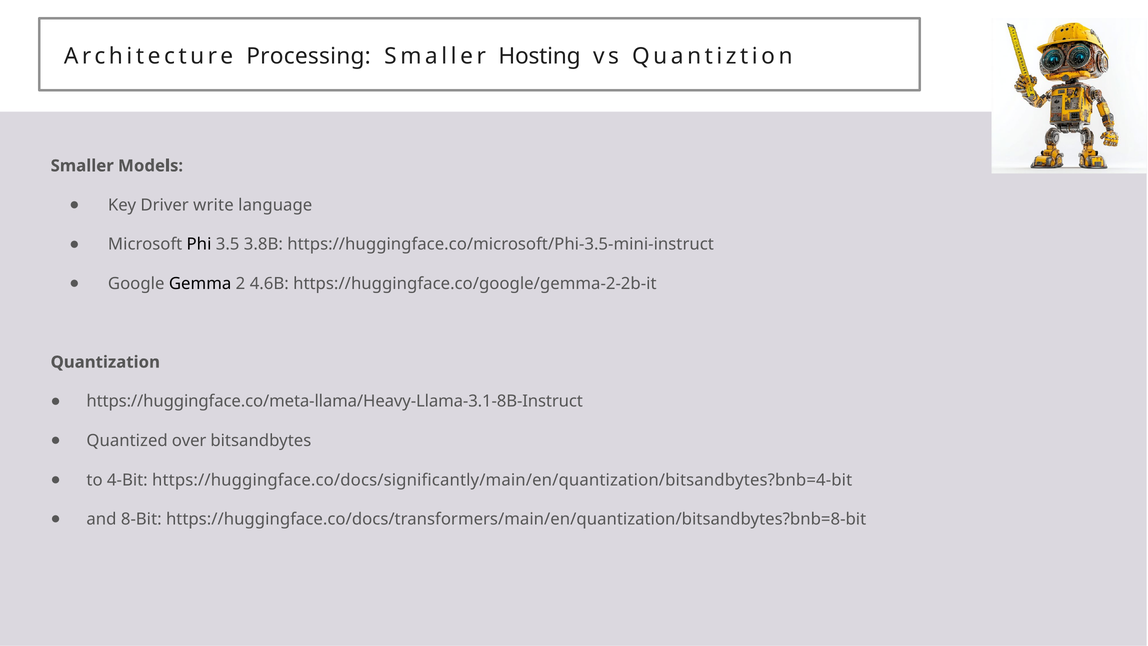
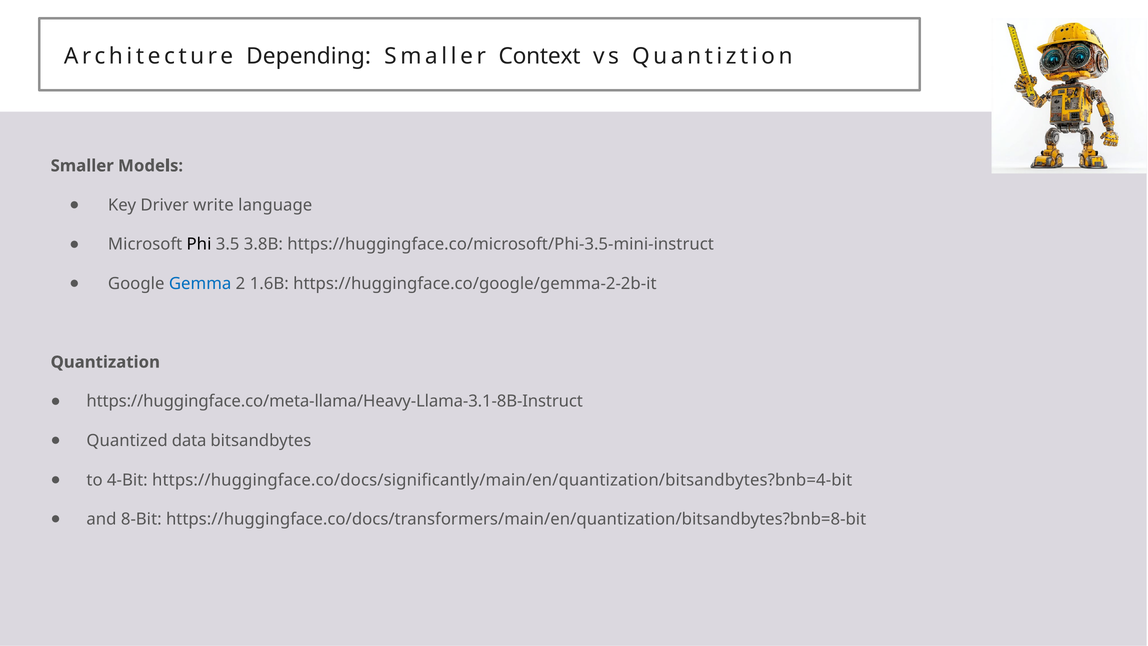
Processing: Processing -> Depending (309, 56)
Hosting: Hosting -> Context (540, 56)
Gemma colour: black -> blue (200, 284)
4.6B: 4.6B -> 1.6B (269, 284)
over: over -> data (189, 441)
